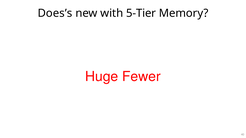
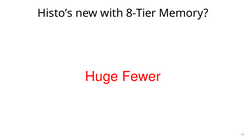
Does’s: Does’s -> Histo’s (55, 13)
5-Tier: 5-Tier -> 8-Tier (141, 13)
